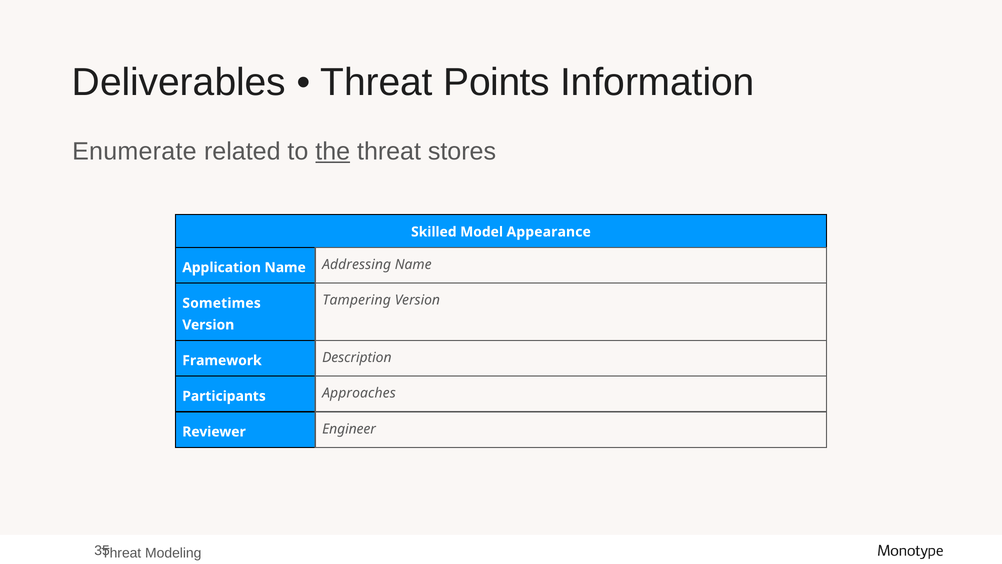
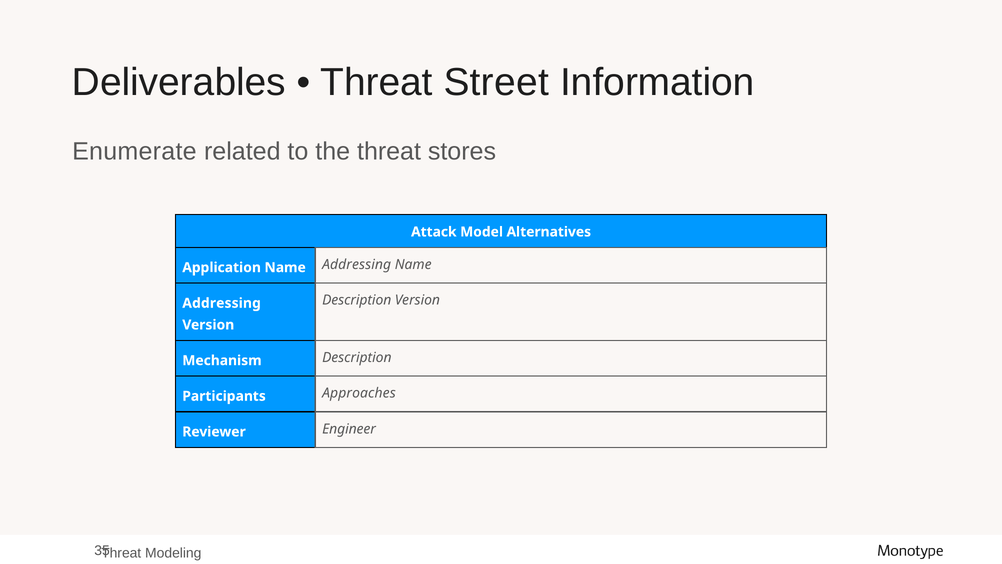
Points: Points -> Street (496, 83)
the underline: present -> none (333, 151)
Skilled: Skilled -> Attack (434, 232)
Appearance: Appearance -> Alternatives (549, 232)
Tampering: Tampering -> Description (357, 300)
Sometimes: Sometimes -> Addressing (222, 303)
Framework: Framework -> Mechanism (222, 360)
